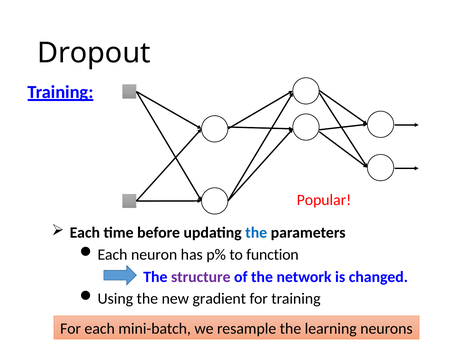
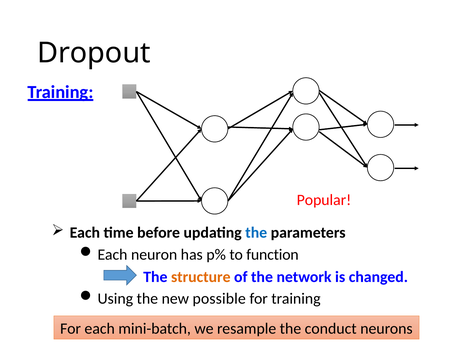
structure colour: purple -> orange (201, 278)
gradient: gradient -> possible (219, 299)
learning: learning -> conduct (331, 329)
